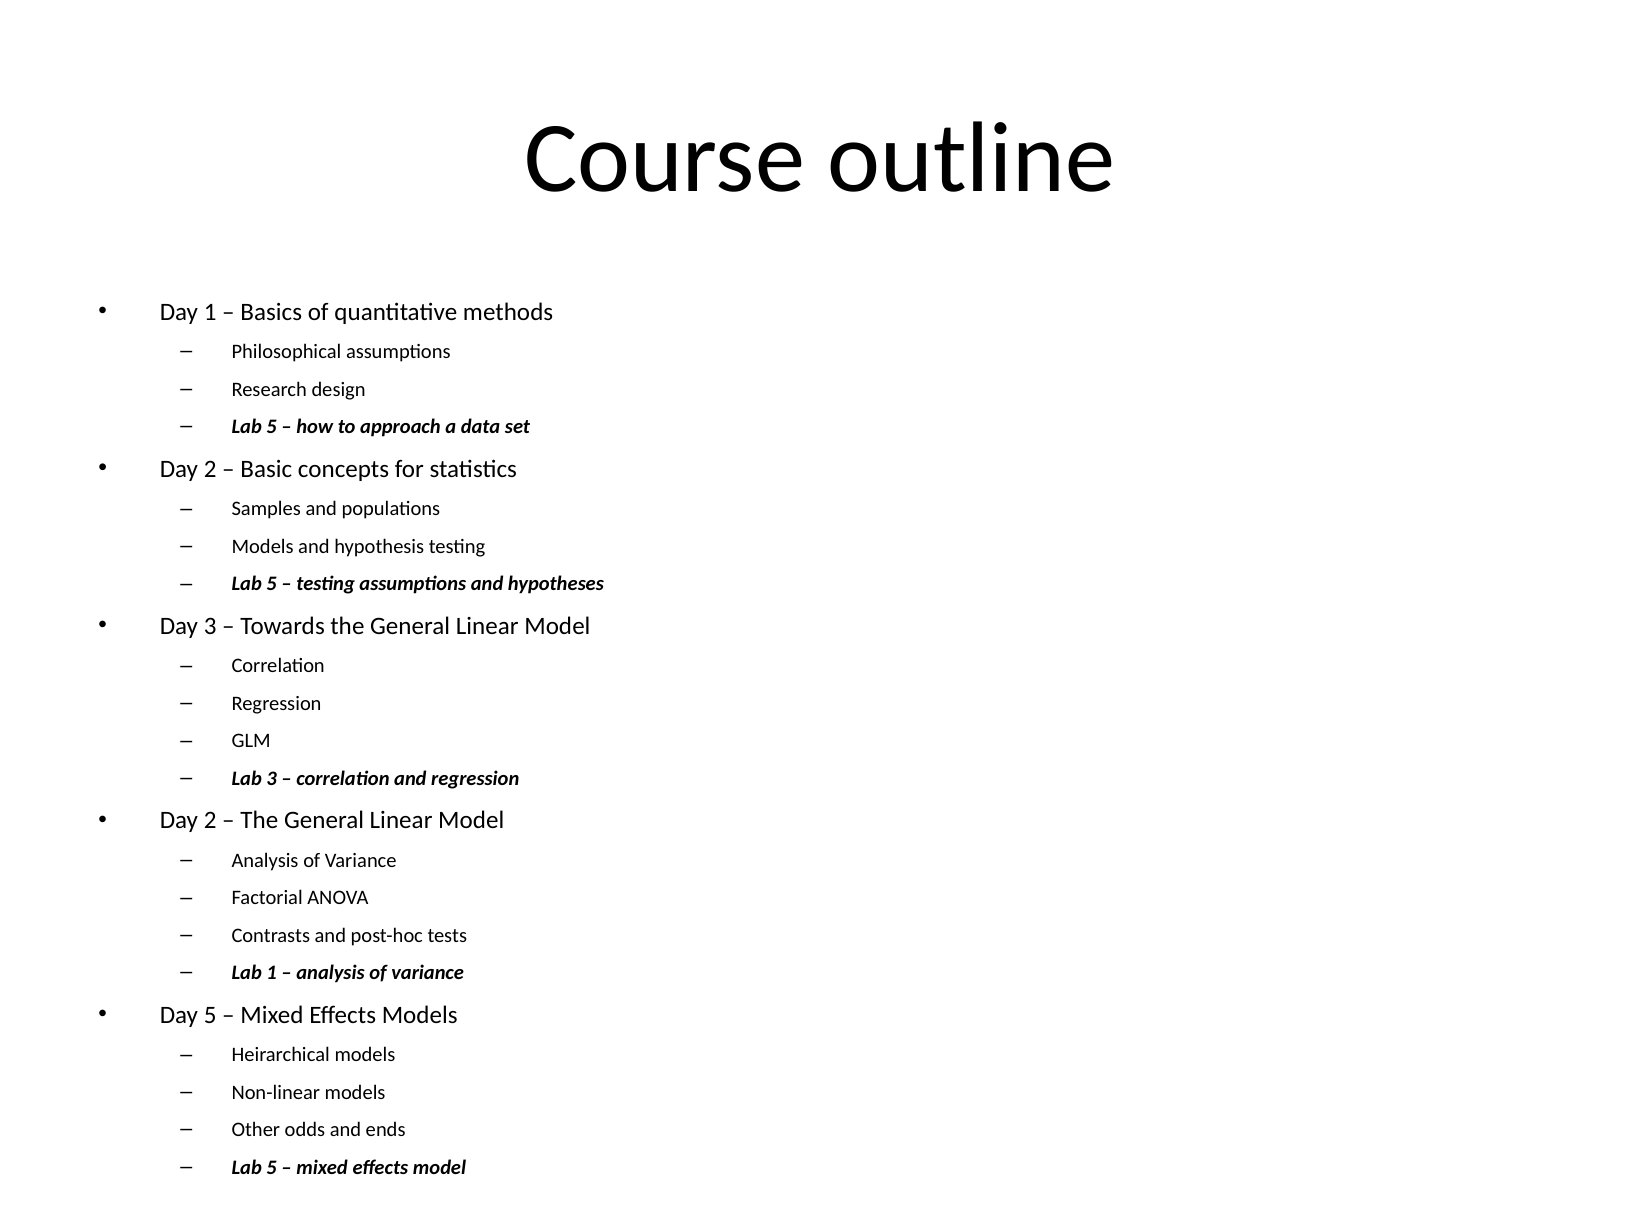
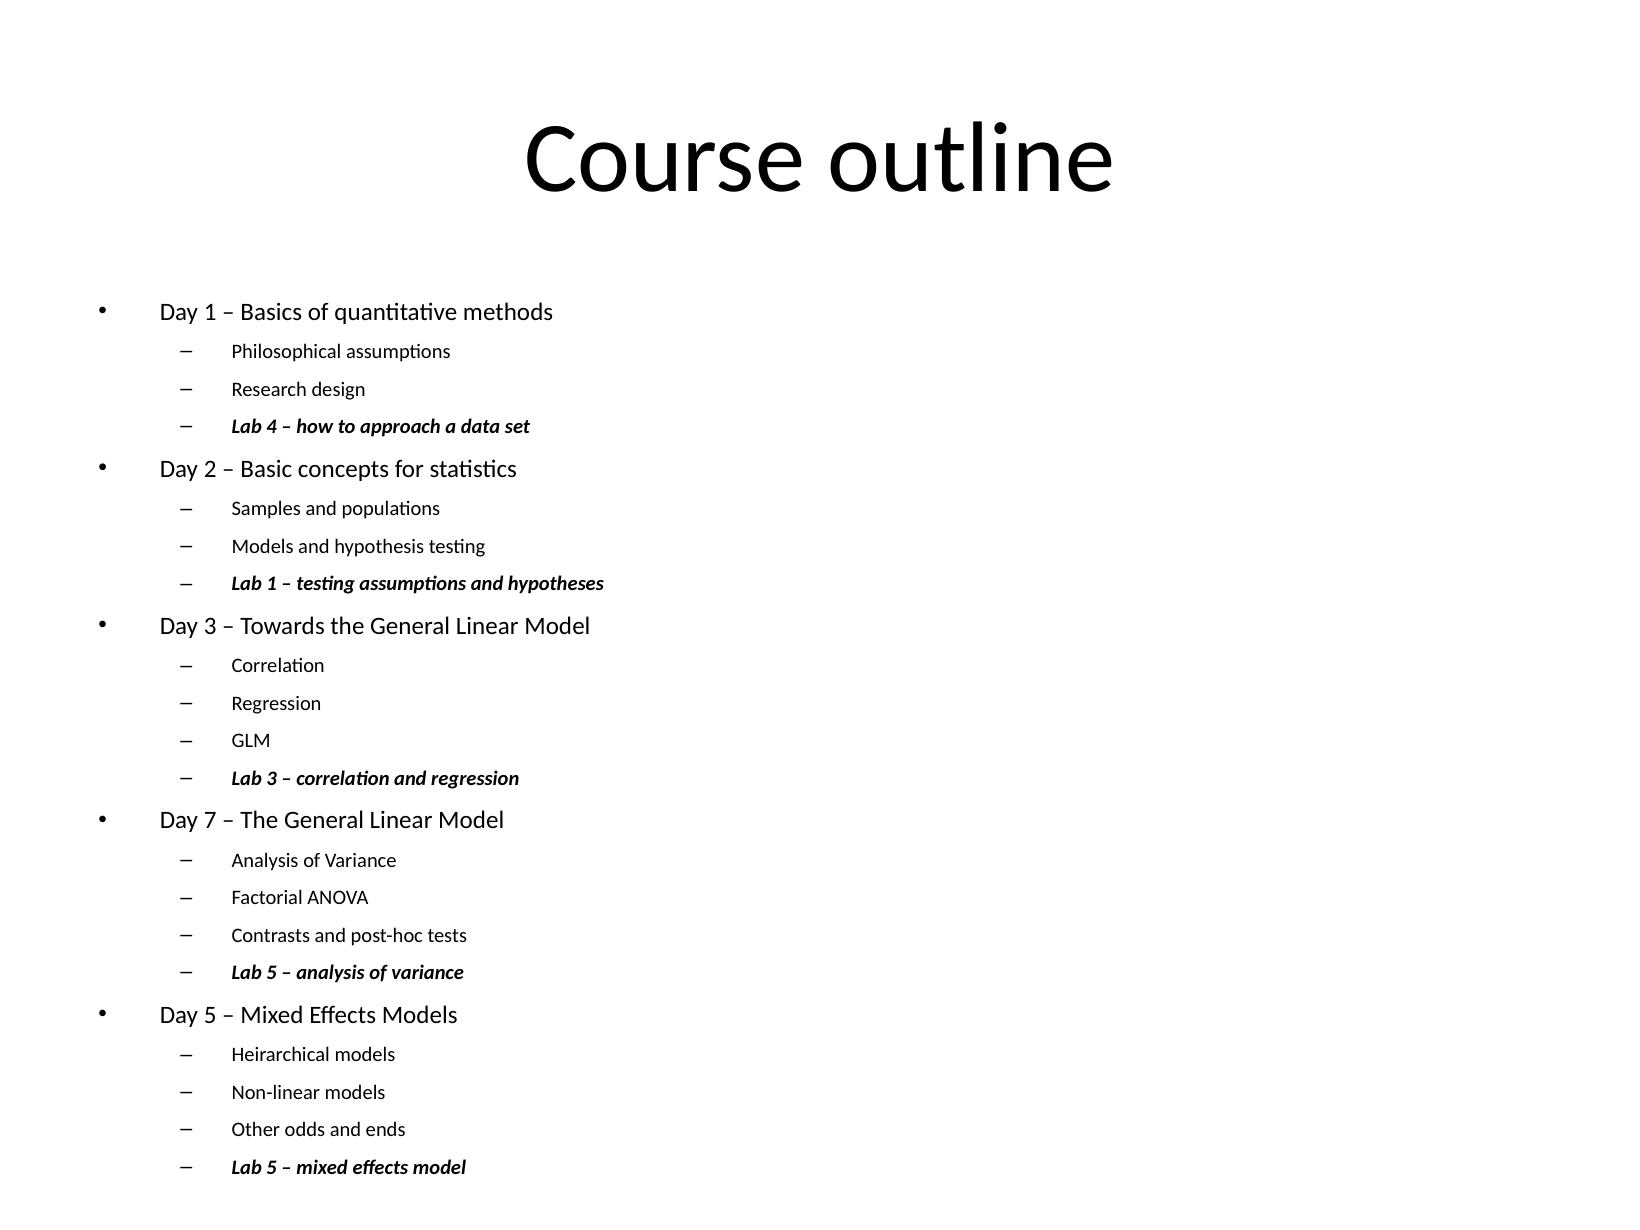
5: 5 -> 4 (272, 427)
5: 5 -> 1 (272, 584)
2: 2 -> 7 (210, 821)
1: 1 -> 5 (272, 973)
